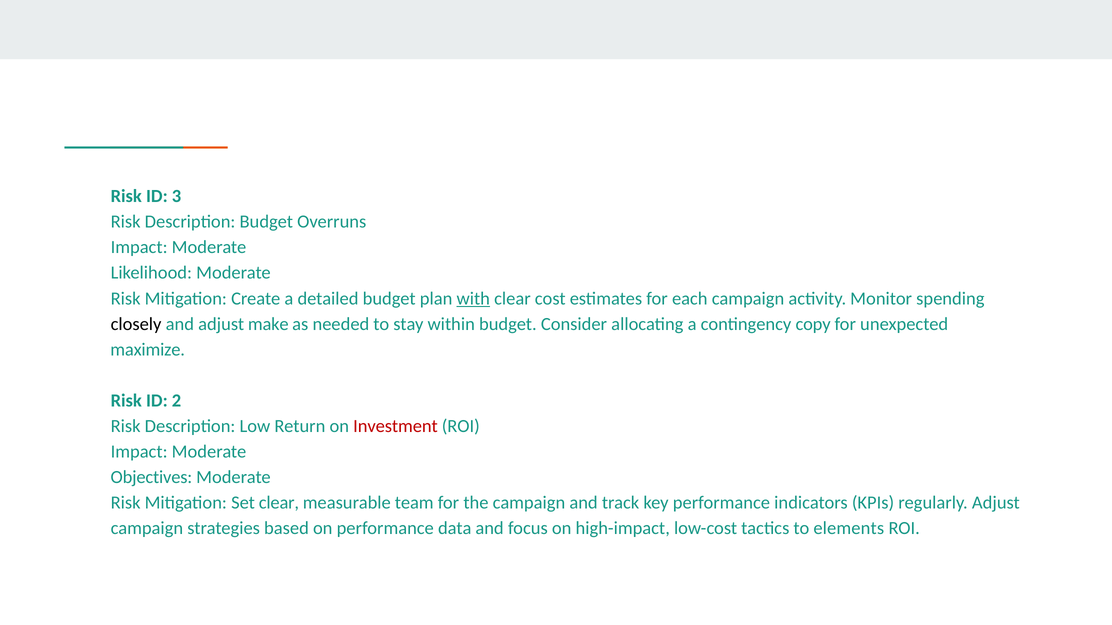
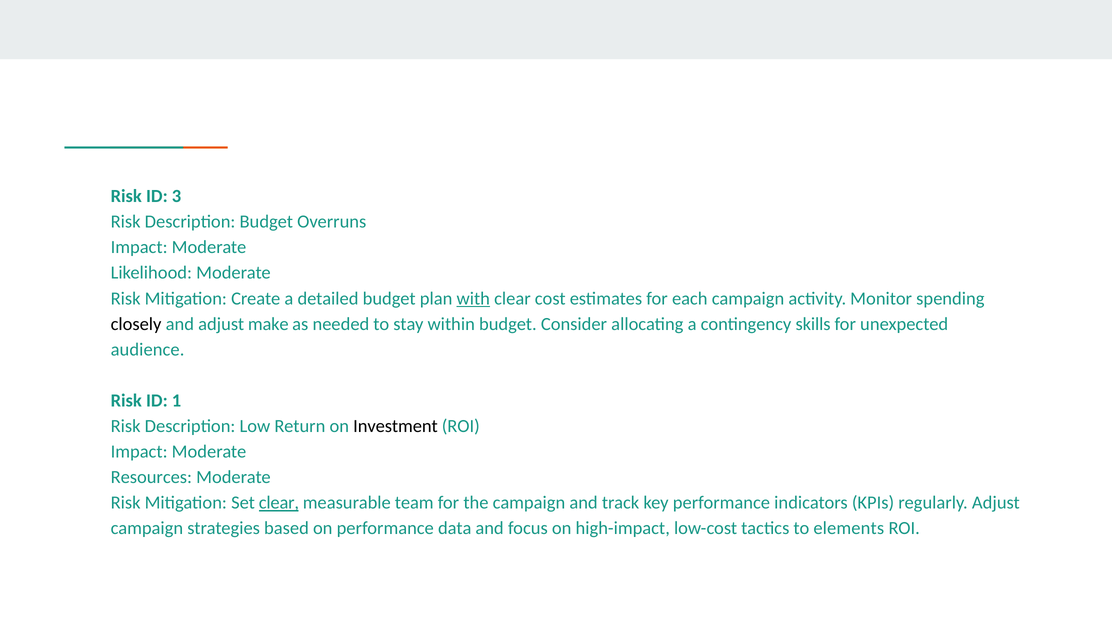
copy: copy -> skills (813, 324)
maximize: maximize -> audience (148, 350)
2: 2 -> 1 (177, 401)
Investment colour: red -> black (395, 427)
Objectives: Objectives -> Resources (151, 478)
clear underline: none -> present (279, 503)
